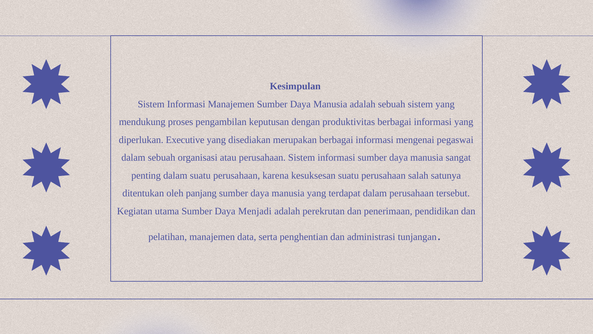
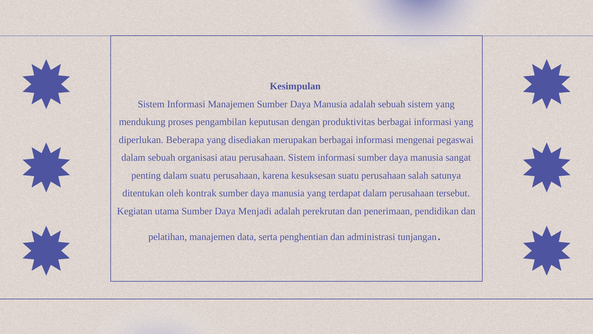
Executive: Executive -> Beberapa (185, 140)
panjang: panjang -> kontrak (201, 193)
